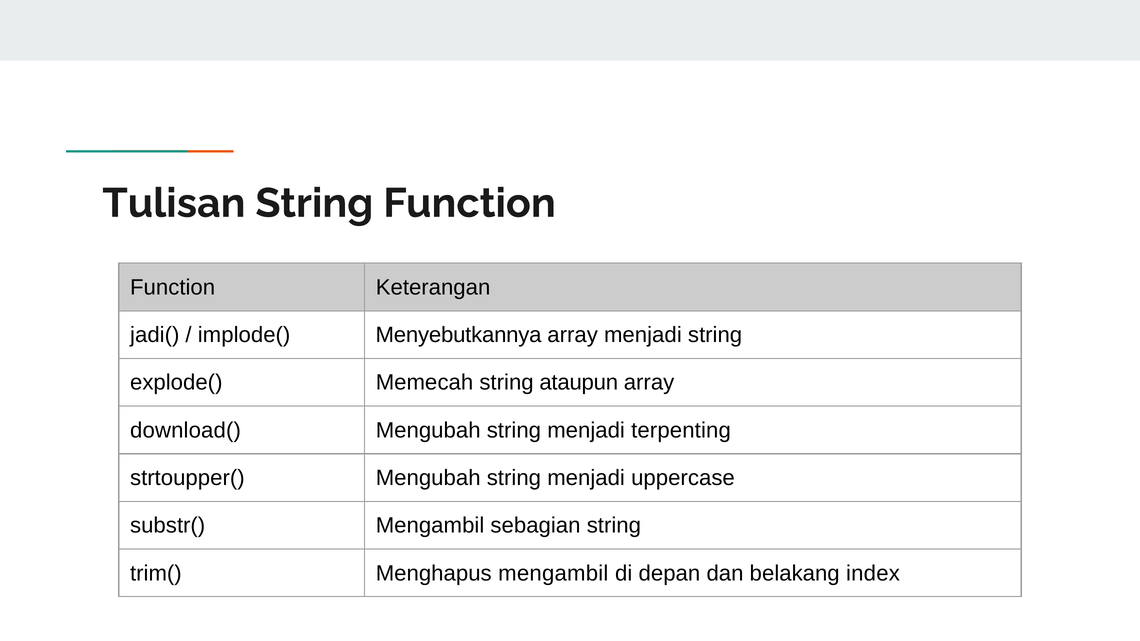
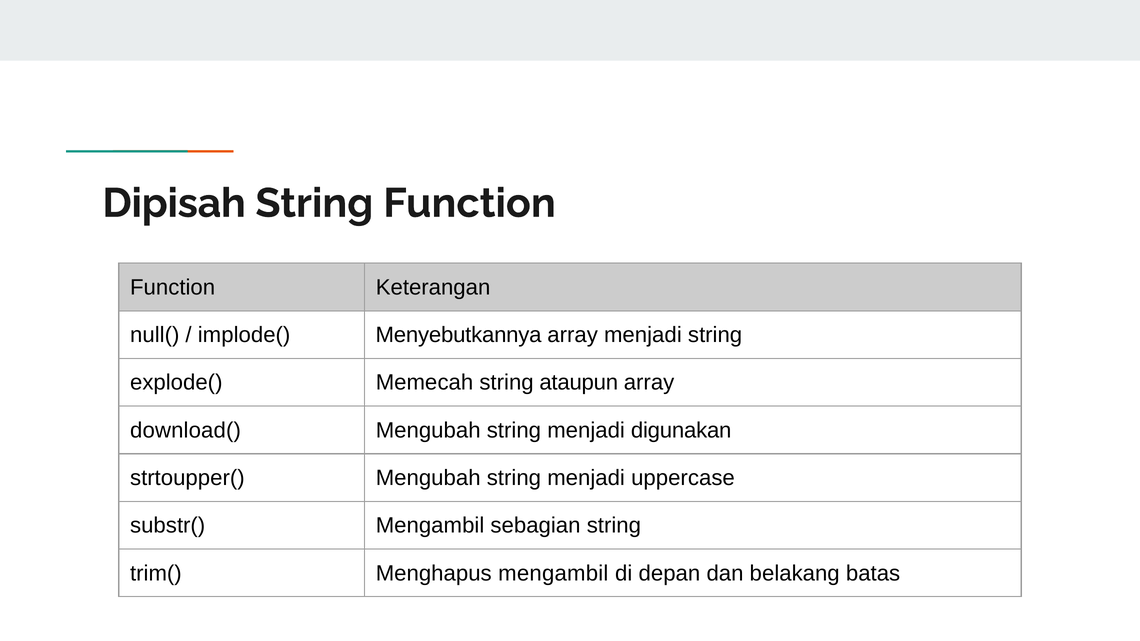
Tulisan: Tulisan -> Dipisah (174, 203)
jadi(: jadi( -> null( (155, 335)
terpenting: terpenting -> digunakan (681, 430)
index: index -> batas (873, 573)
